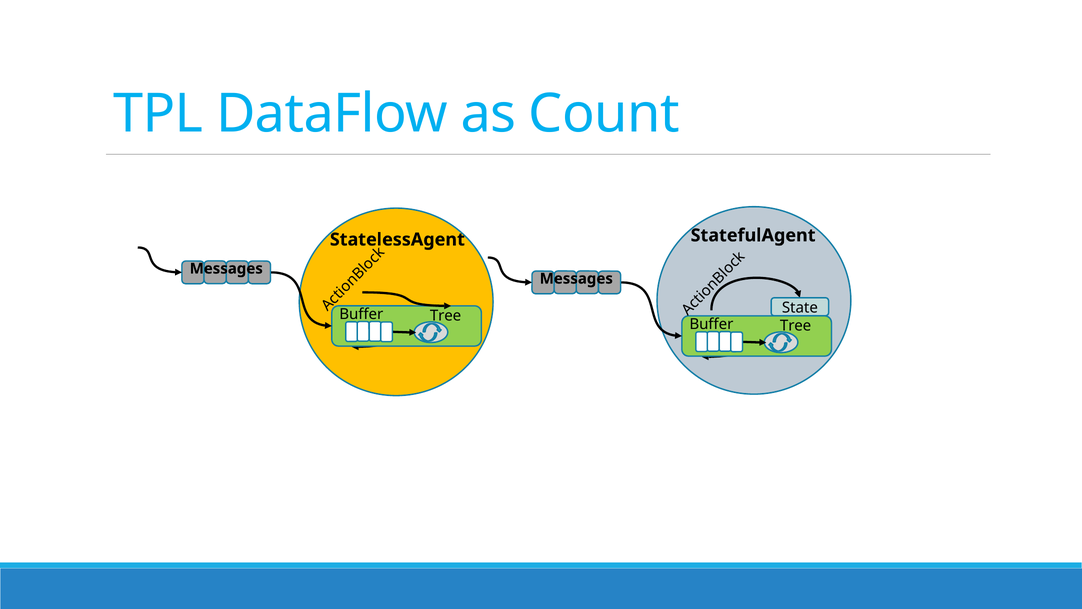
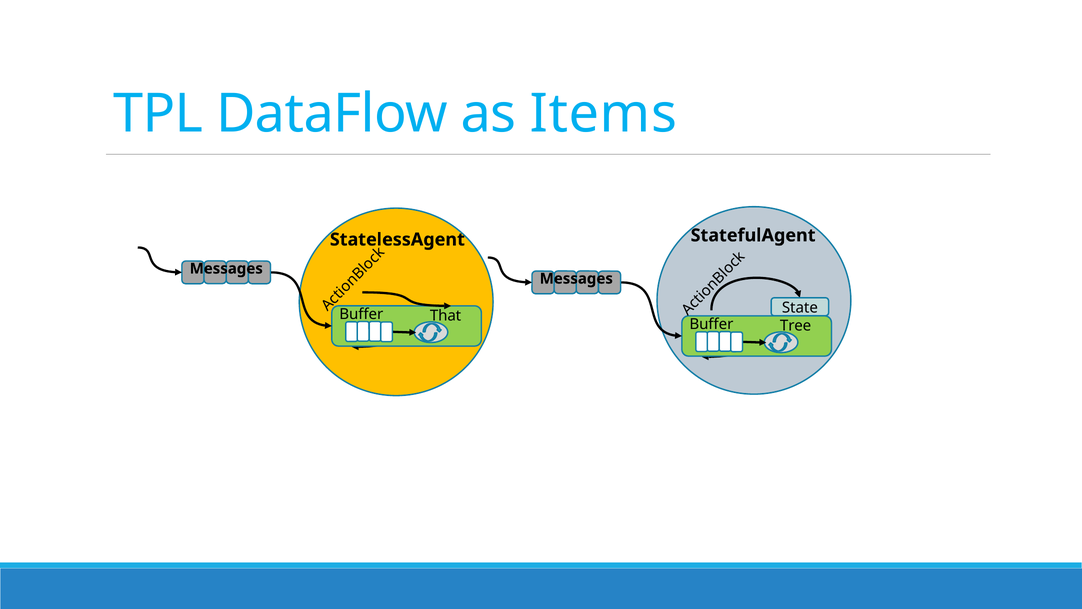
Count: Count -> Items (603, 114)
Tree: Tree -> That (446, 315)
